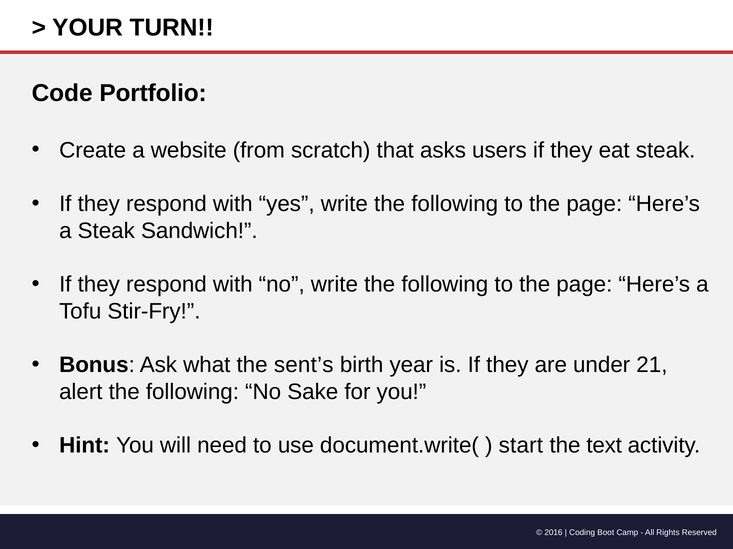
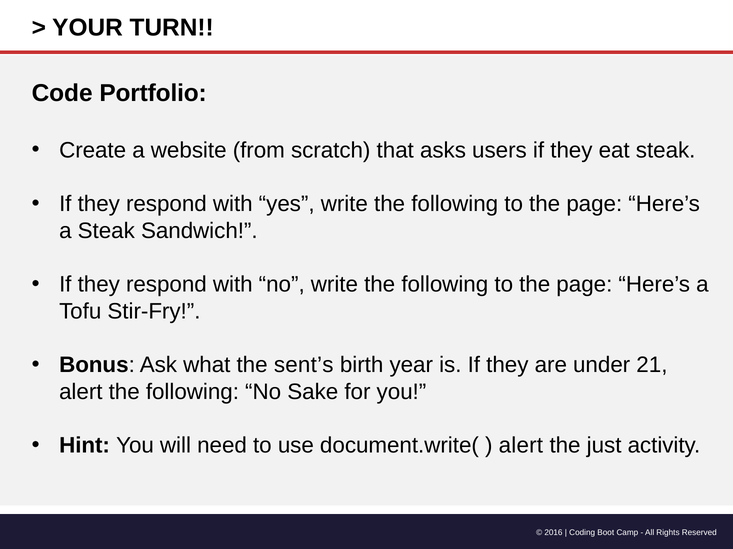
start: start -> alert (521, 446)
text: text -> just (604, 446)
